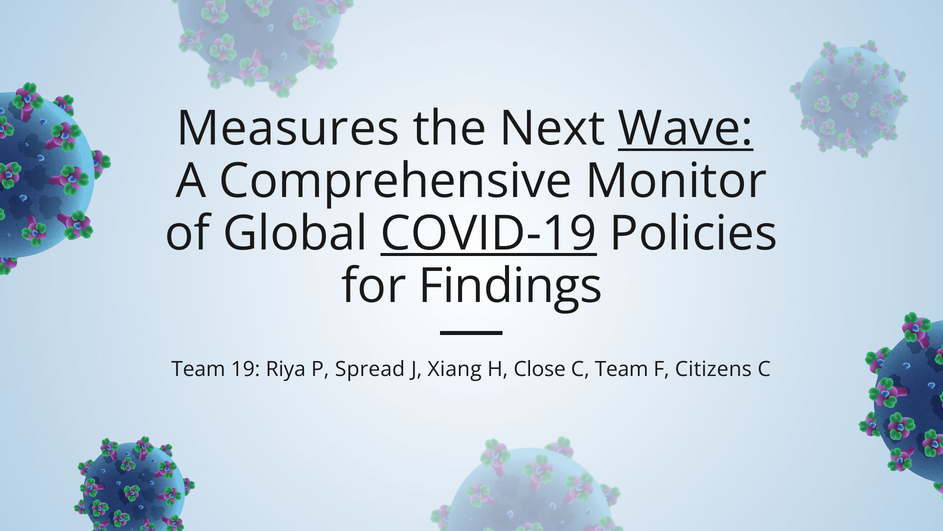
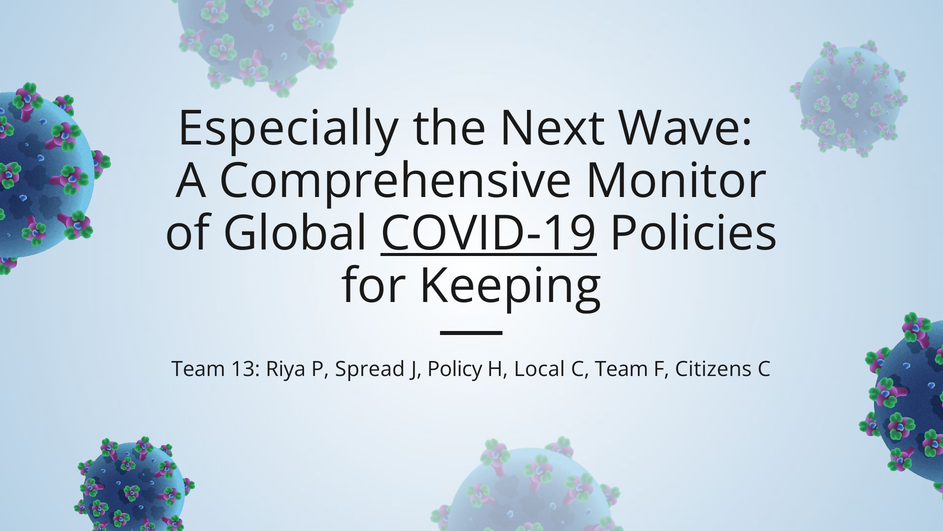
Measures: Measures -> Especially (288, 129)
Wave underline: present -> none (686, 129)
Findings: Findings -> Keeping (510, 286)
19: 19 -> 13 (246, 369)
Xiang: Xiang -> Policy (455, 369)
Close: Close -> Local (539, 369)
